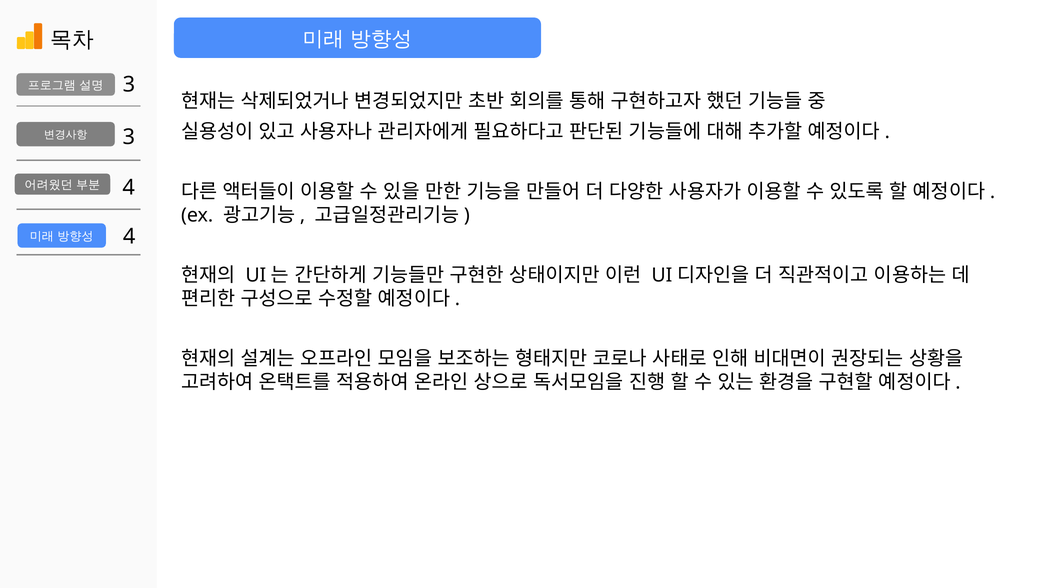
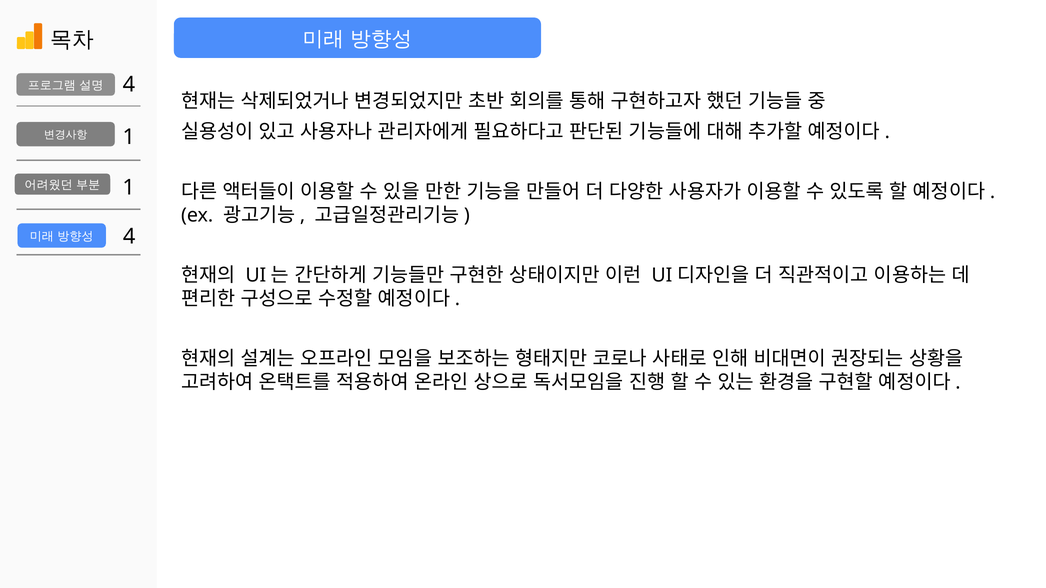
3: 3 -> 4 (129, 85)
3: 3 -> 1 (129, 137)
4: 4 -> 1 (129, 188)
